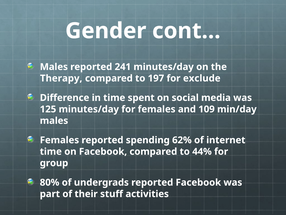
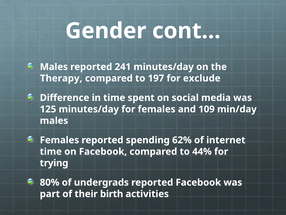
group: group -> trying (54, 163)
stuff: stuff -> birth (112, 194)
